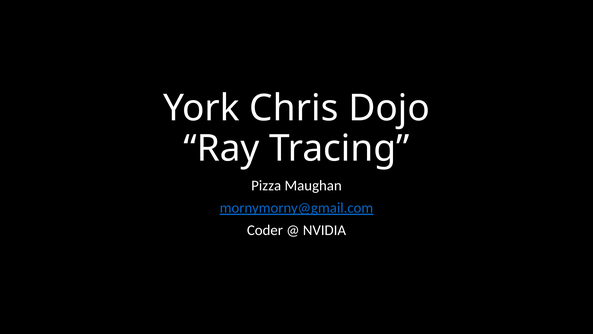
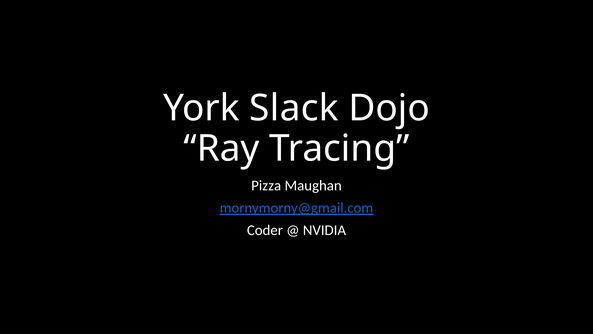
Chris: Chris -> Slack (294, 108)
